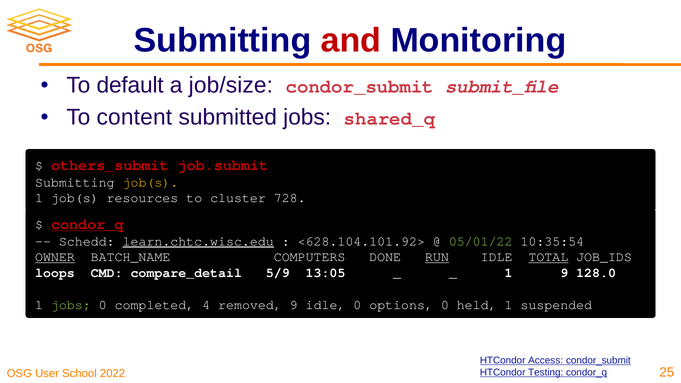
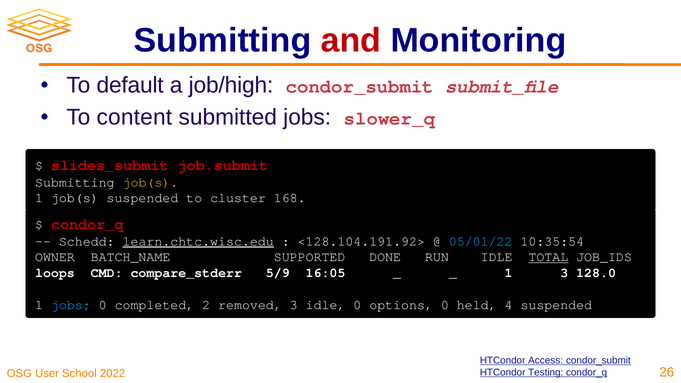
job/size: job/size -> job/high (231, 85)
shared_q: shared_q -> slower_q (389, 118)
others_submit: others_submit -> slides_submit (110, 165)
job(s resources: resources -> suspended (142, 198)
728: 728 -> 168 (290, 198)
condor_q underline: present -> none (87, 224)
<628.104.101.92>: <628.104.101.92> -> <128.104.191.92> (361, 241)
05/01/22 colour: light green -> light blue (481, 241)
OWNER underline: present -> none (55, 257)
COMPUTERS: COMPUTERS -> SUPPORTED (310, 257)
RUN underline: present -> none (437, 257)
compare_detail: compare_detail -> compare_stderr (186, 273)
13:05: 13:05 -> 16:05 (325, 273)
1 9: 9 -> 3 (564, 273)
jobs colour: light green -> light blue (71, 305)
4: 4 -> 2 (206, 305)
removed 9: 9 -> 3 (294, 305)
held 1: 1 -> 4 (509, 305)
25: 25 -> 26 (667, 373)
